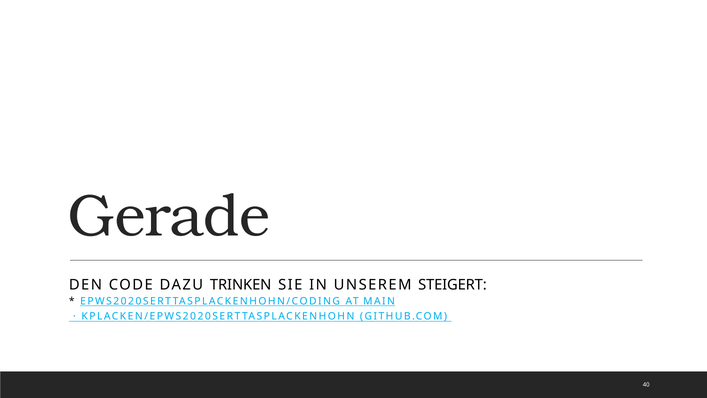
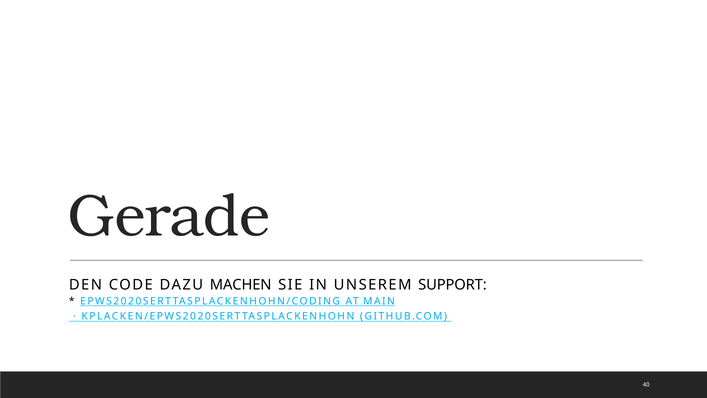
TRINKEN: TRINKEN -> MACHEN (241, 285)
STEIGERT: STEIGERT -> SUPPORT (452, 285)
